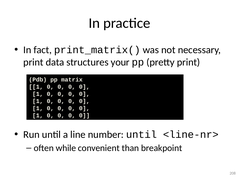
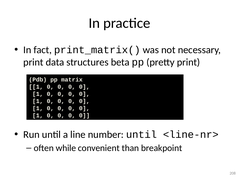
your: your -> beta (120, 62)
